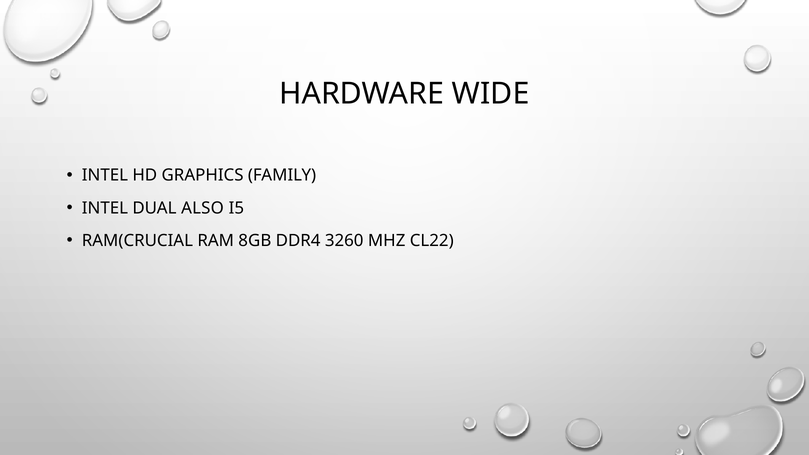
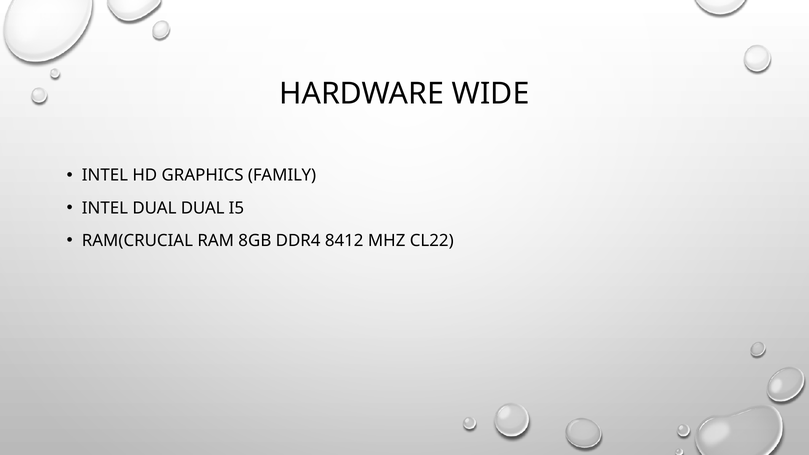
DUAL ALSO: ALSO -> DUAL (203, 208)
3260: 3260 -> 8412 (344, 241)
